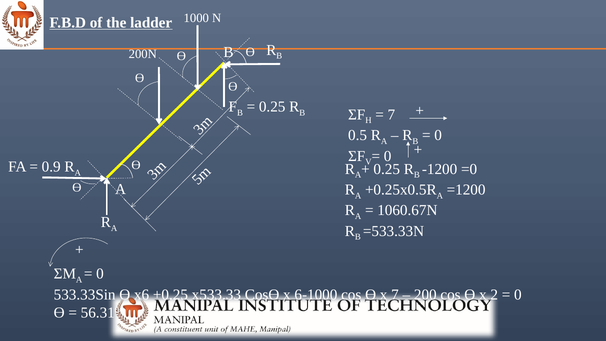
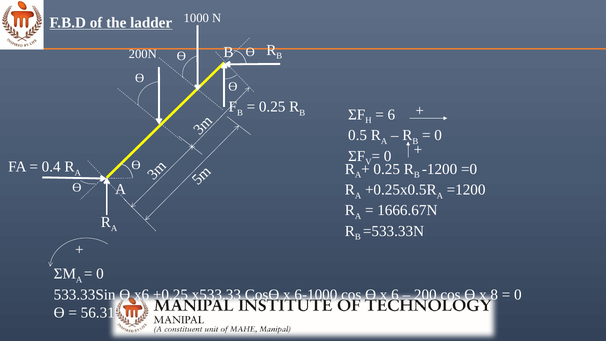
7: 7 -> 6 (391, 115)
0.9: 0.9 -> 0.4 (51, 167)
1060.67N: 1060.67N -> 1666.67N (407, 210)
x 7: 7 -> 6 (395, 294)
2: 2 -> 8 (494, 294)
